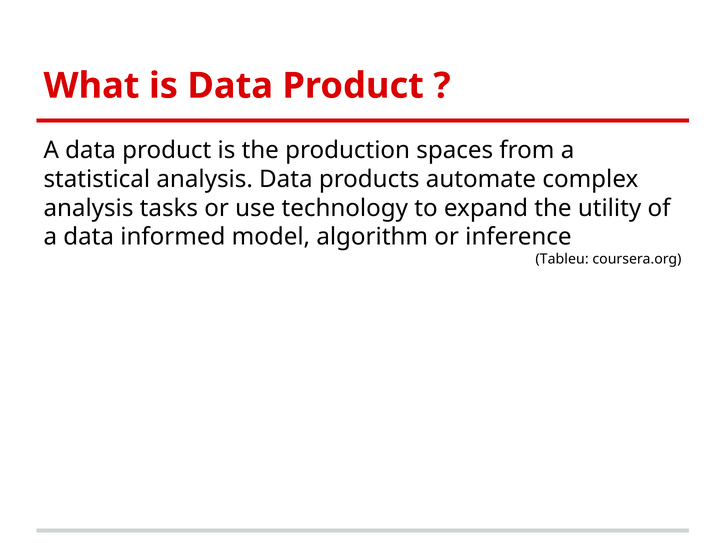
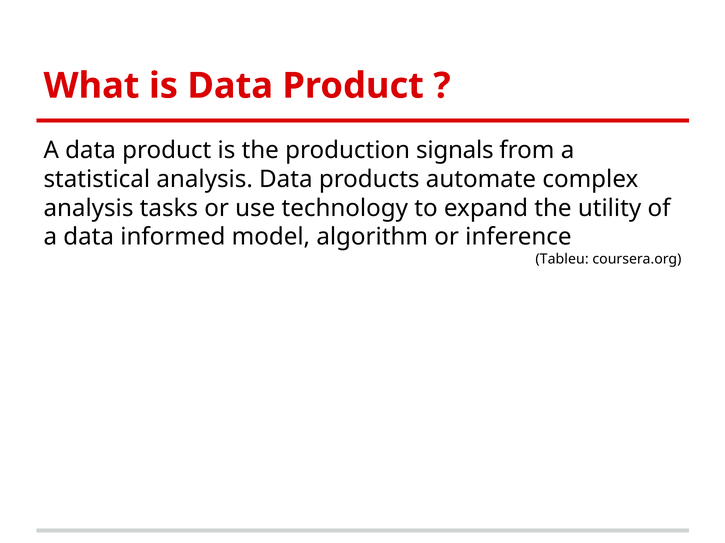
spaces: spaces -> signals (455, 150)
